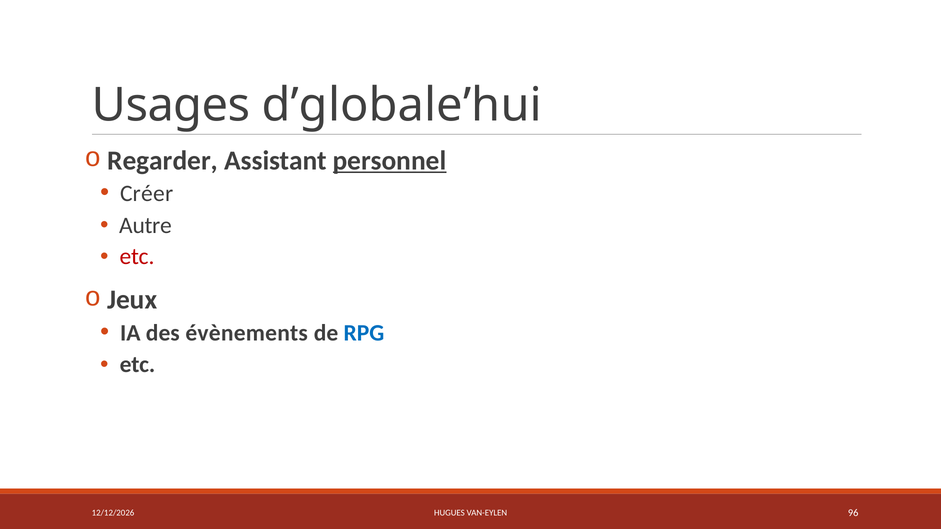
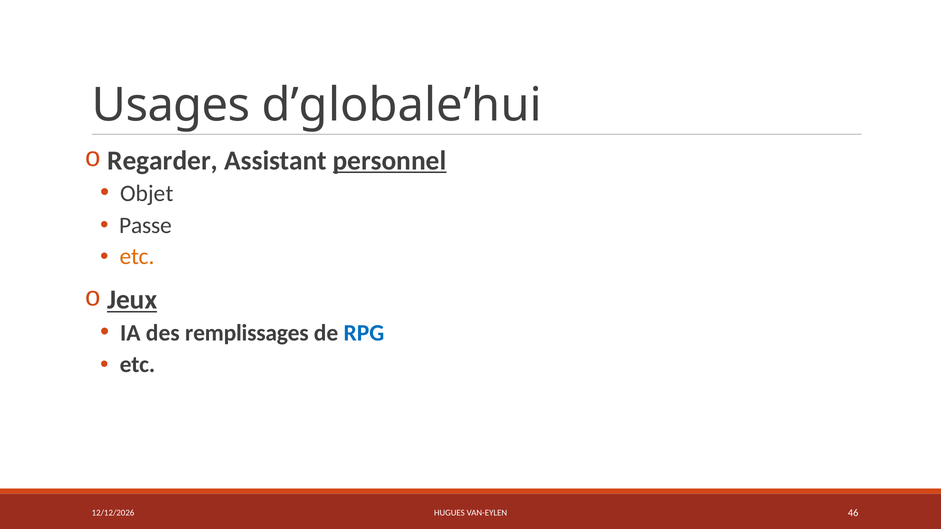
Créer: Créer -> Objet (147, 194)
Autre: Autre -> Passe (146, 226)
etc colour: red -> orange (137, 257)
Jeux underline: none -> present (132, 300)
évènements: évènements -> remplissages (247, 333)
96: 96 -> 46 (853, 513)
